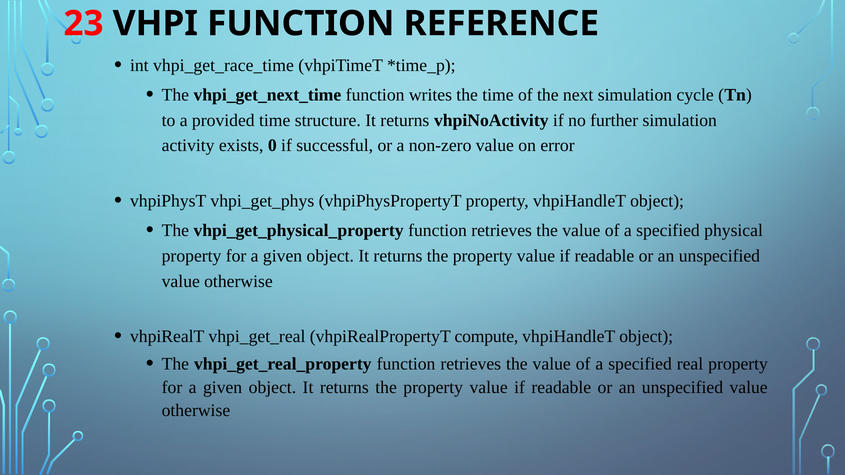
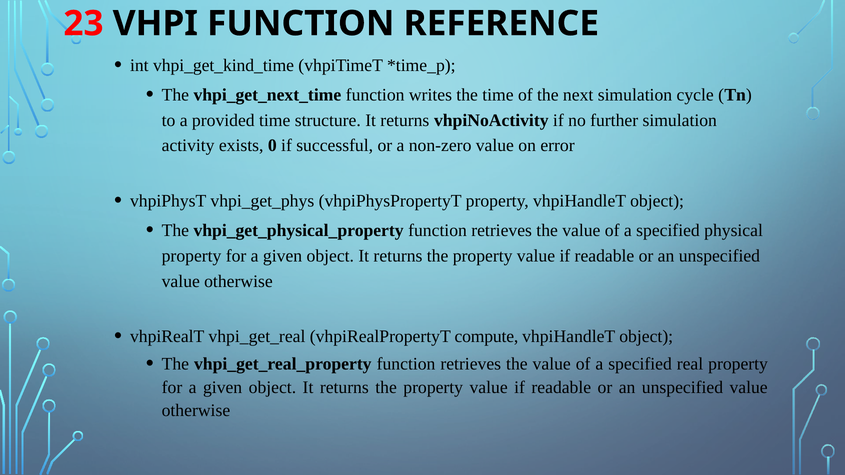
vhpi_get_race_time: vhpi_get_race_time -> vhpi_get_kind_time (224, 65)
